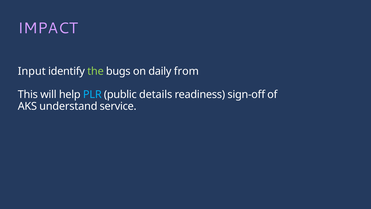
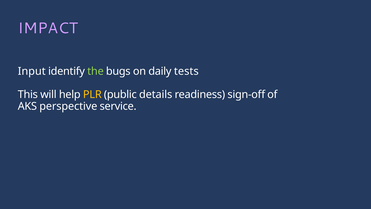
from: from -> tests (186, 71)
PLR colour: light blue -> yellow (92, 95)
understand: understand -> perspective (68, 106)
